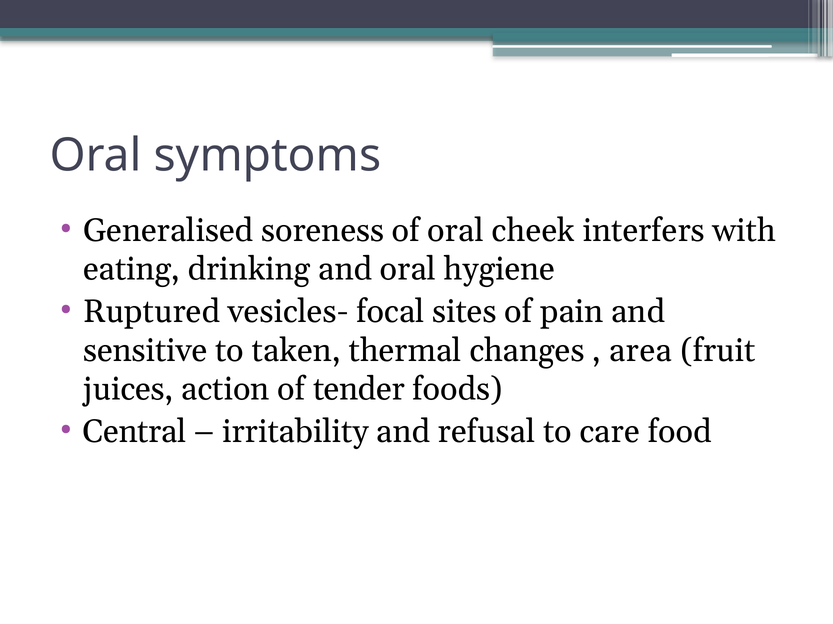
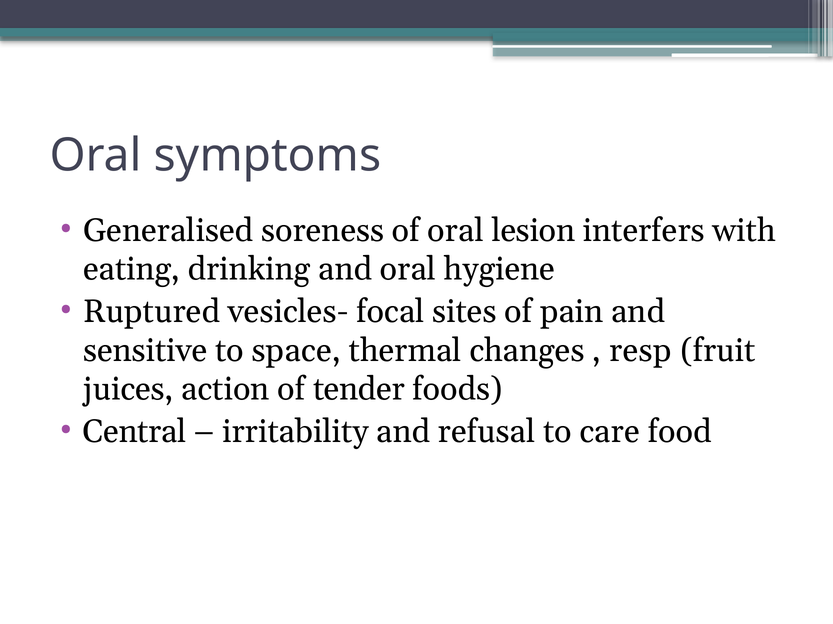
cheek: cheek -> lesion (533, 231)
taken: taken -> space (296, 351)
area: area -> resp (641, 351)
